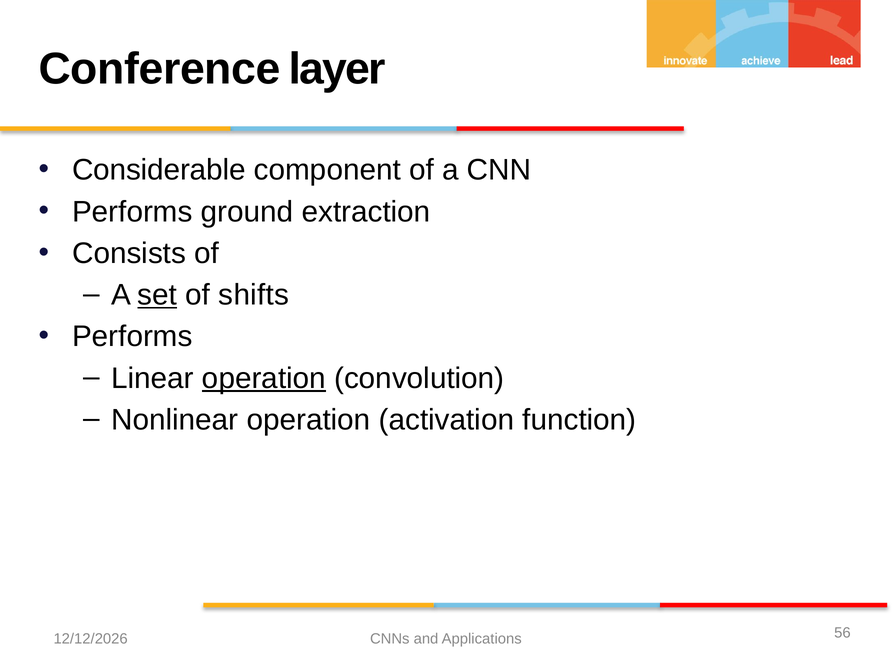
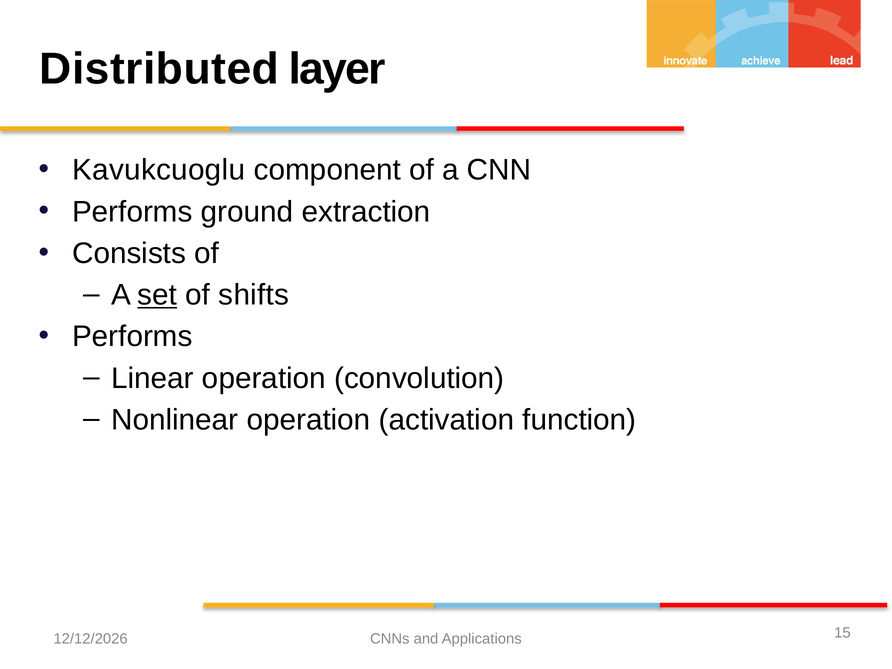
Conference: Conference -> Distributed (159, 69)
Considerable: Considerable -> Kavukcuoglu (159, 170)
operation underline: present -> none (264, 378)
56: 56 -> 15 (842, 633)
